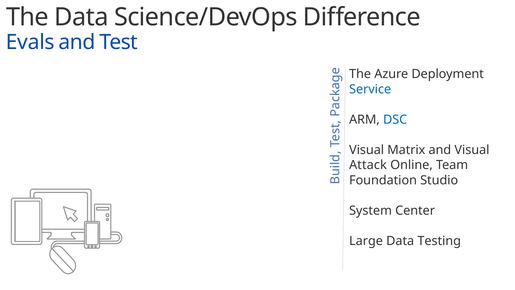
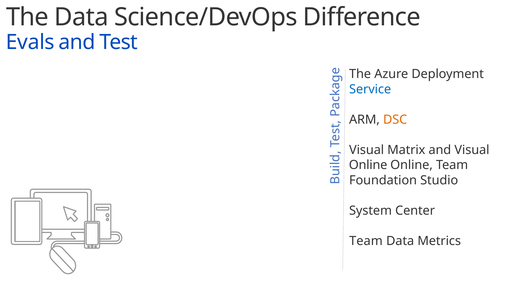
DSC colour: blue -> orange (395, 119)
Attack: Attack -> Online (368, 165)
Large: Large -> Team (366, 241)
Testing: Testing -> Metrics (439, 241)
